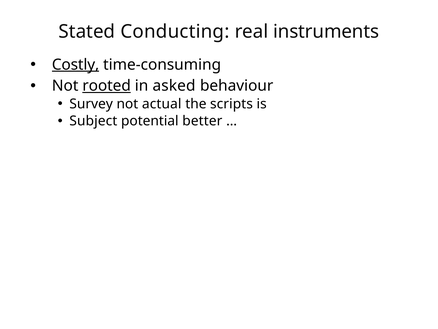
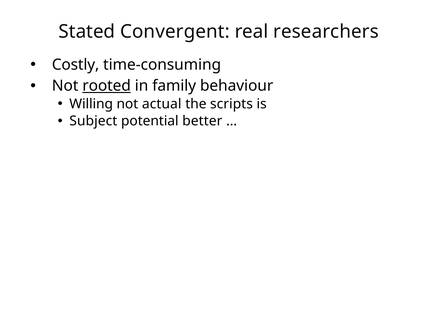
Conducting: Conducting -> Convergent (175, 32)
instruments: instruments -> researchers (326, 32)
Costly underline: present -> none (76, 65)
asked: asked -> family (174, 86)
Survey: Survey -> Willing (91, 104)
